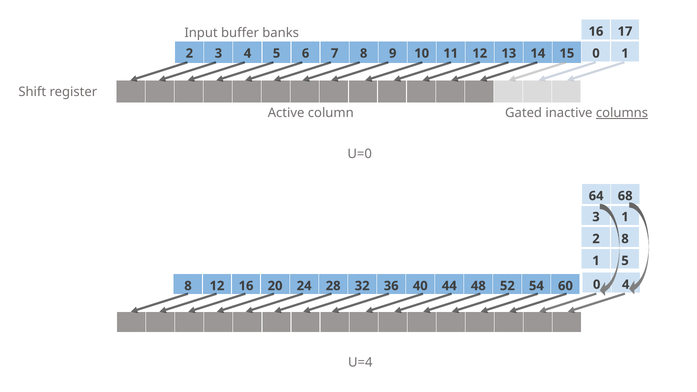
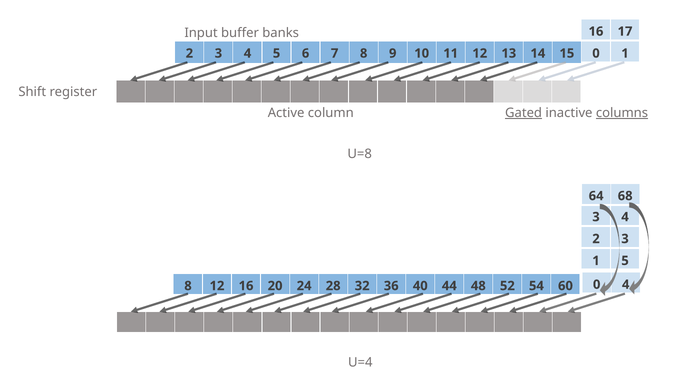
Gated underline: none -> present (524, 113)
U=0: U=0 -> U=8 (360, 154)
1: 1 -> 4 (625, 217)
8: 8 -> 3 (625, 239)
